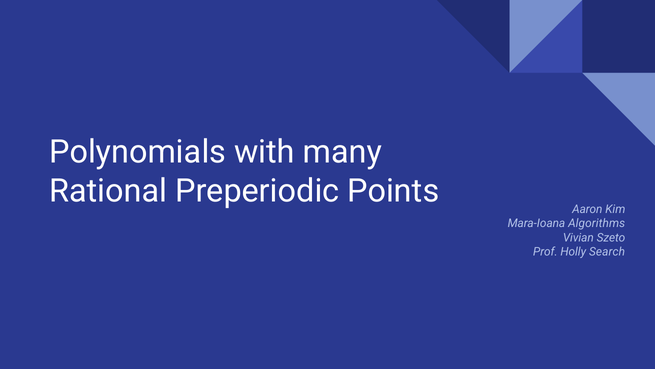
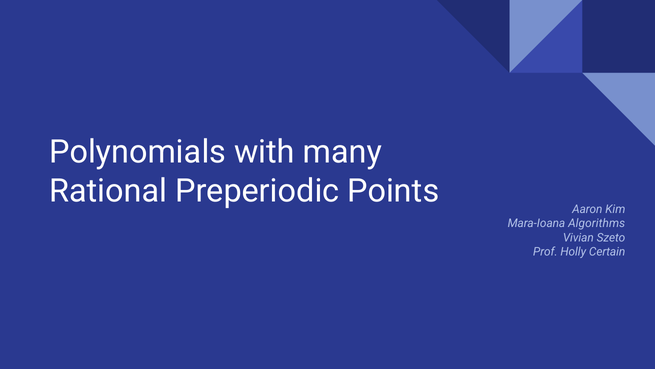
Search: Search -> Certain (607, 252)
